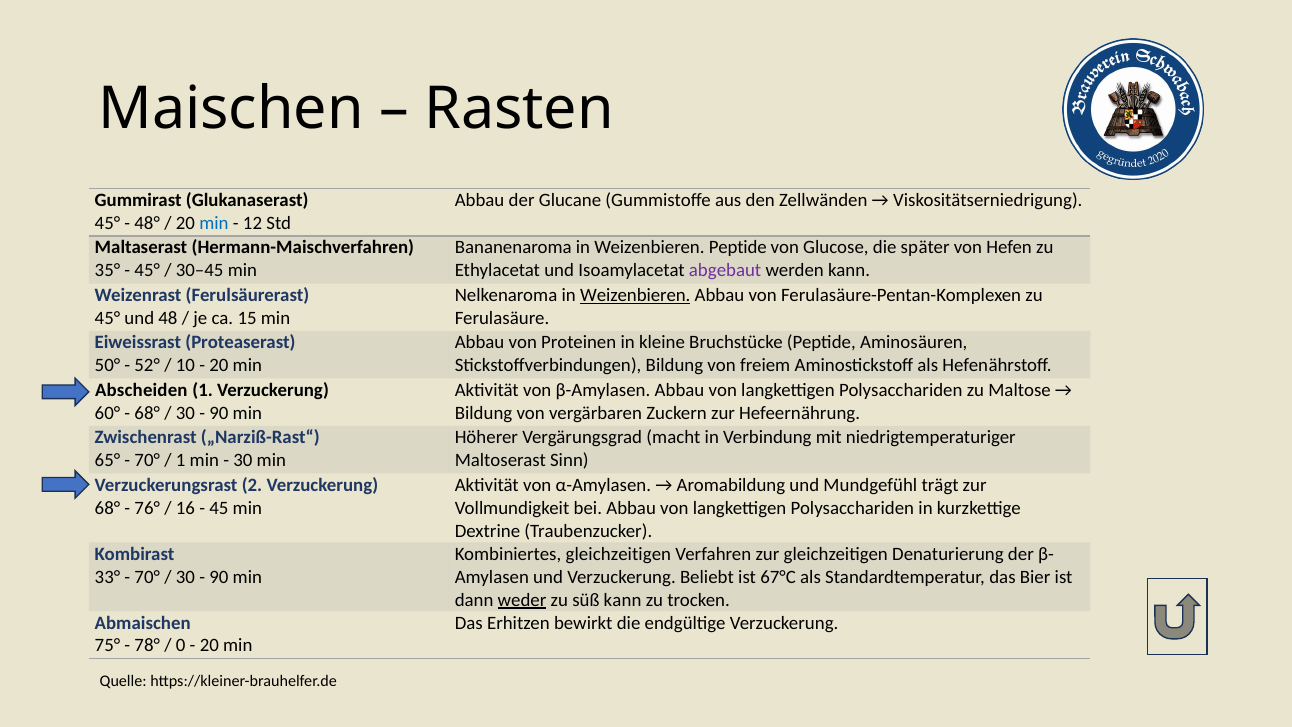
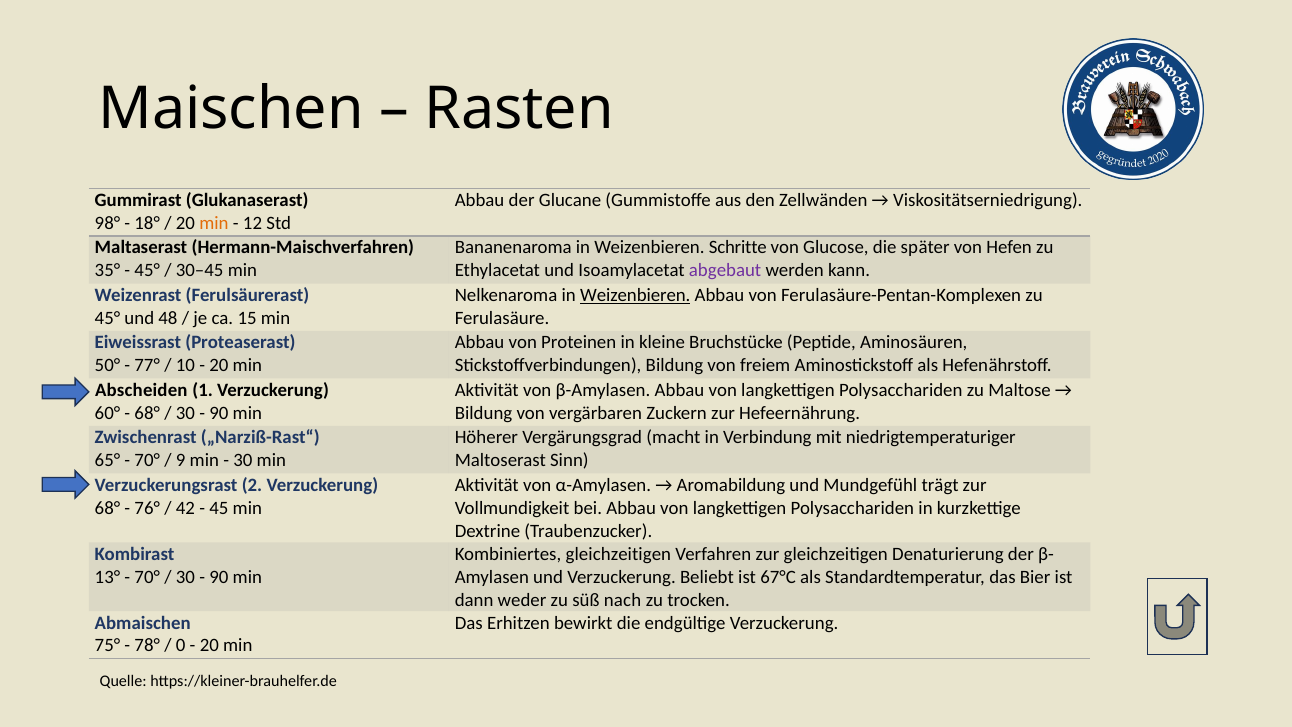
45°: 45° -> 98° (107, 223)
48°: 48° -> 18° (147, 223)
min colour: blue -> orange (214, 223)
Weizenbieren Peptide: Peptide -> Schritte (738, 248)
52°: 52° -> 77° (147, 366)
1: 1 -> 9 (181, 460)
16: 16 -> 42 (185, 508)
33°: 33° -> 13° (107, 577)
weder underline: present -> none (522, 600)
süß kann: kann -> nach (623, 600)
